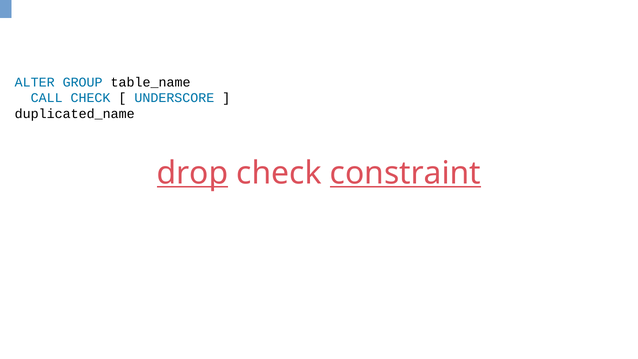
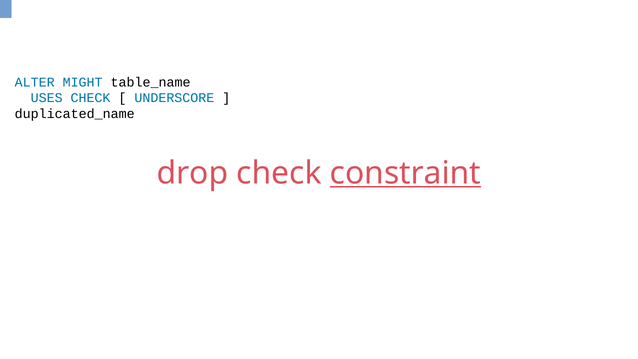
GROUP: GROUP -> MIGHT (83, 82)
CALL: CALL -> USES (47, 98)
drop underline: present -> none (193, 173)
